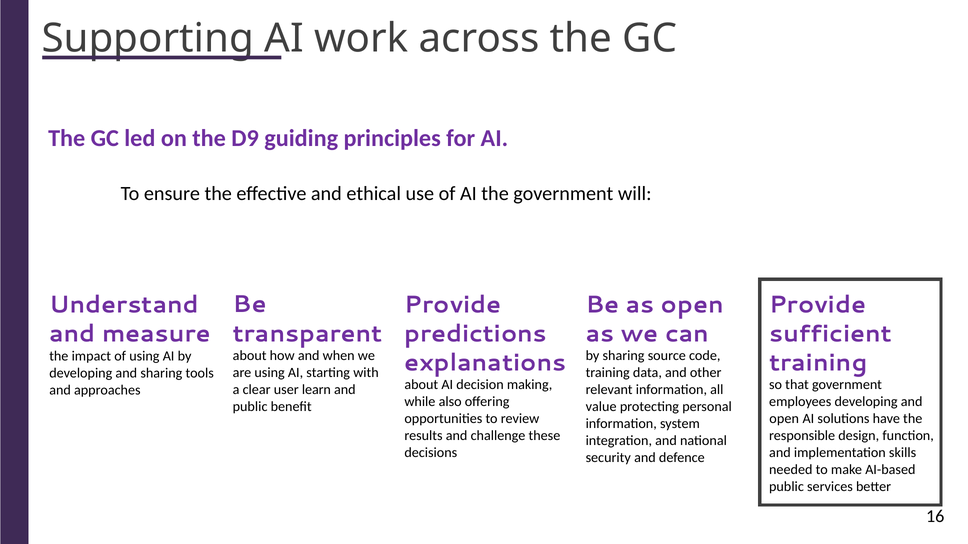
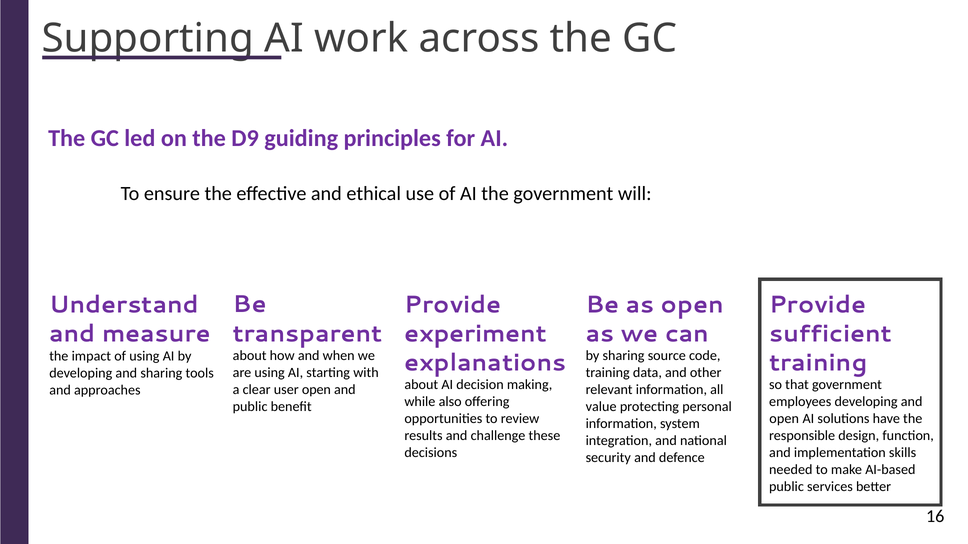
predictions: predictions -> experiment (476, 334)
user learn: learn -> open (316, 390)
